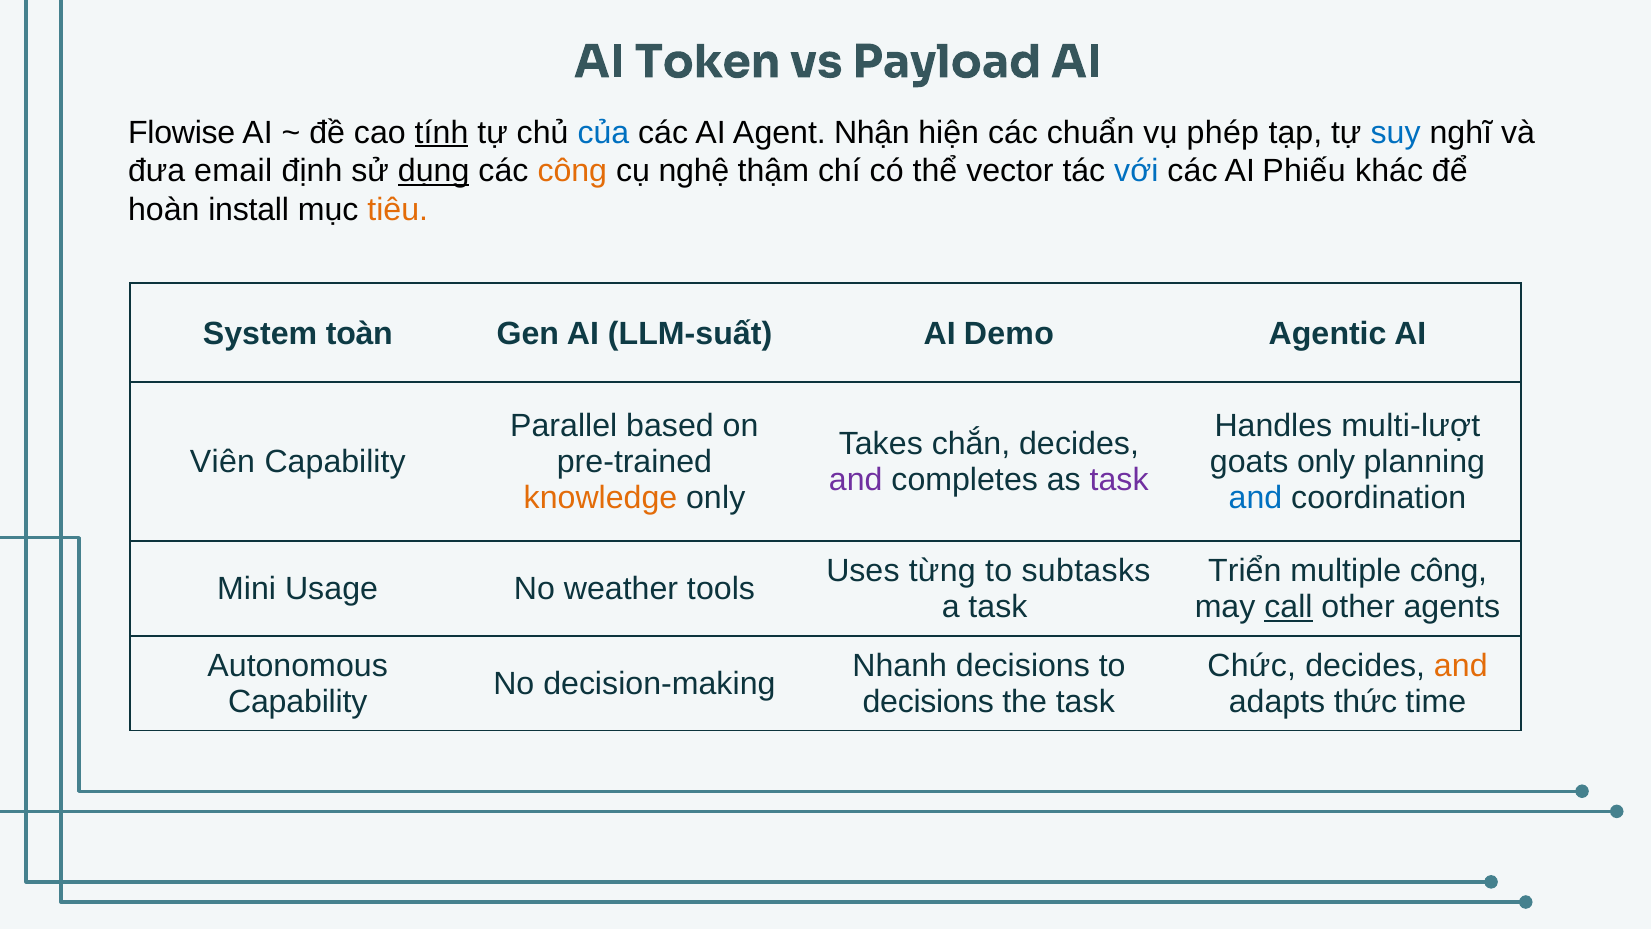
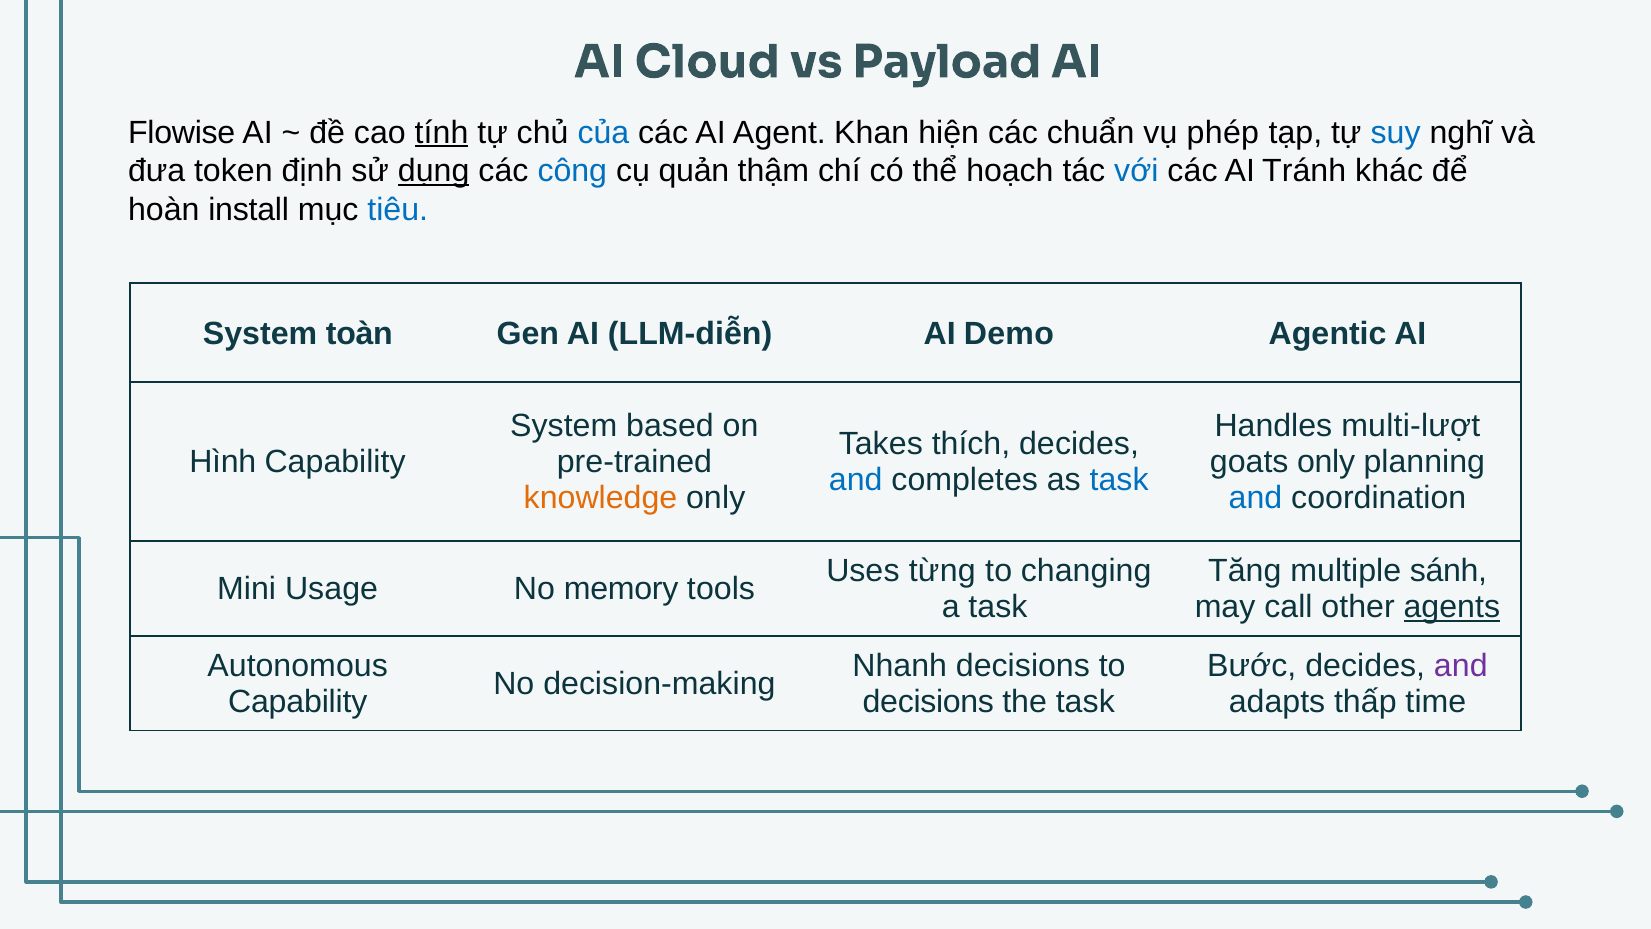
Token: Token -> Cloud (707, 62)
Nhận: Nhận -> Khan (872, 133)
email: email -> token (233, 171)
công colour: orange -> blue (572, 171)
nghệ: nghệ -> quản (694, 171)
vector: vector -> hoạch (1010, 171)
Phiếu: Phiếu -> Tránh (1304, 171)
tiêu colour: orange -> blue (398, 210)
LLM-suất: LLM-suất -> LLM-diễn (690, 333)
Parallel: Parallel -> System (564, 426)
chắn: chắn -> thích (971, 444)
Viên: Viên -> Hình (223, 462)
and colour: purple -> blue (856, 480)
task colour: purple -> blue (1119, 480)
subtasks: subtasks -> changing (1086, 571)
Triển: Triển -> Tăng (1245, 571)
multiple công: công -> sánh (1448, 571)
weather: weather -> memory (621, 589)
call underline: present -> none (1288, 607)
agents underline: none -> present (1452, 607)
Chức: Chức -> Bước (1252, 665)
and colour: orange -> purple (1461, 665)
thức: thức -> thấp (1365, 701)
